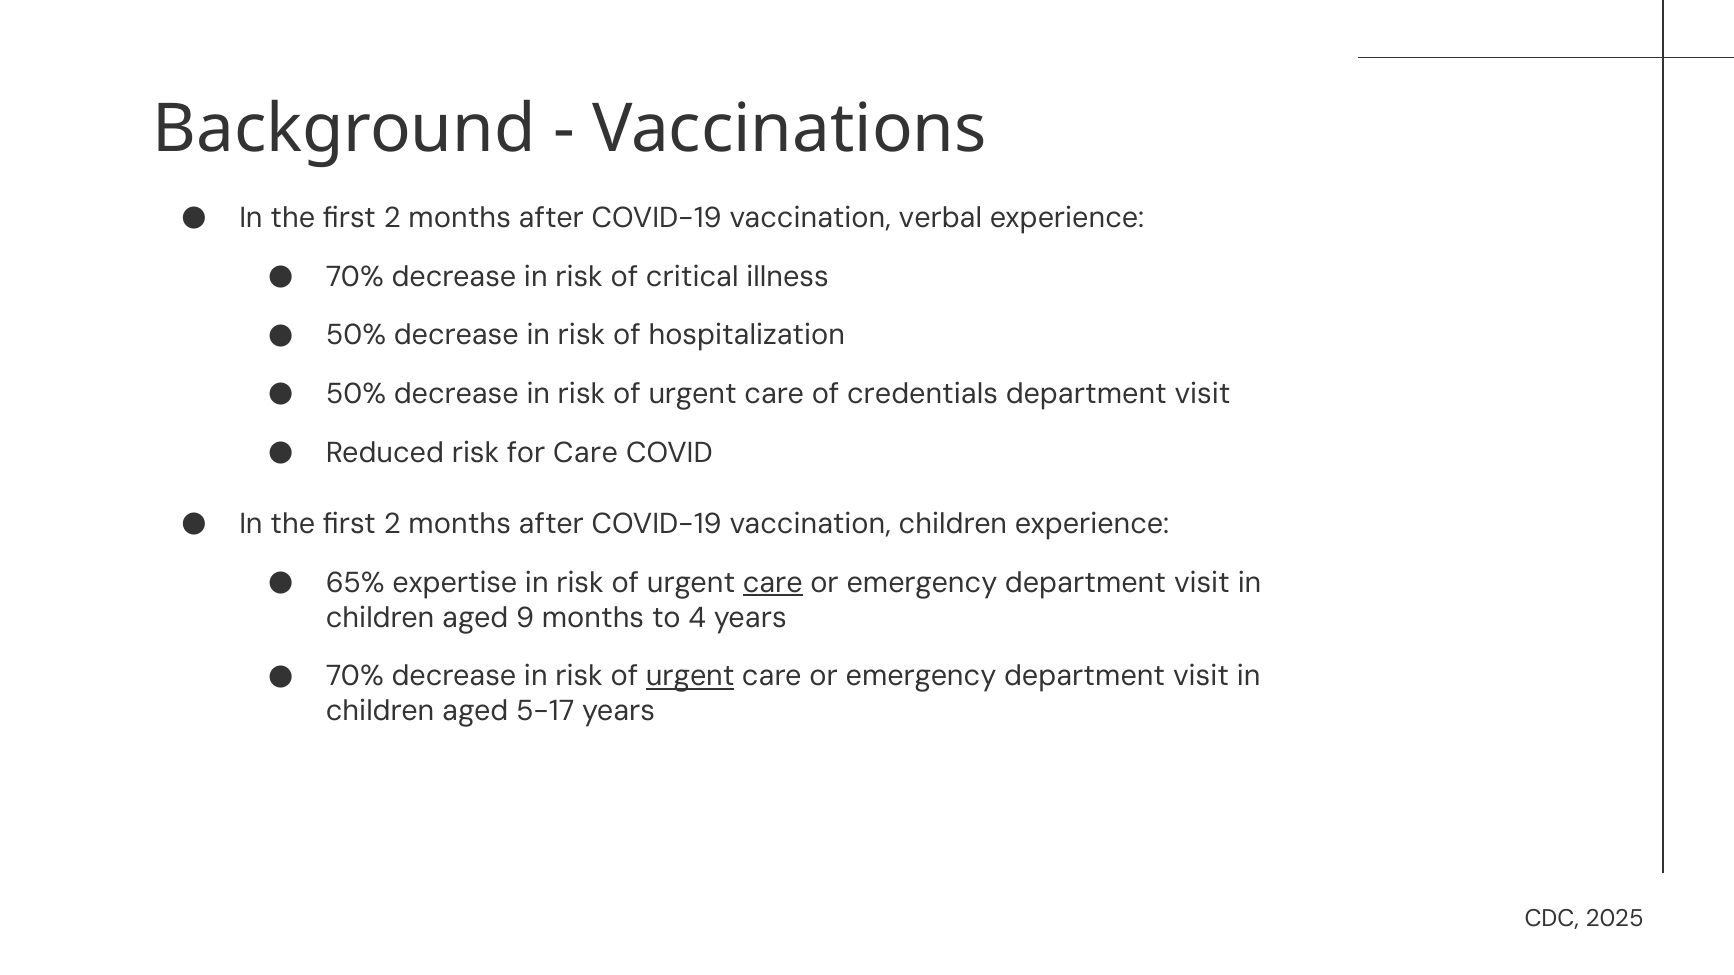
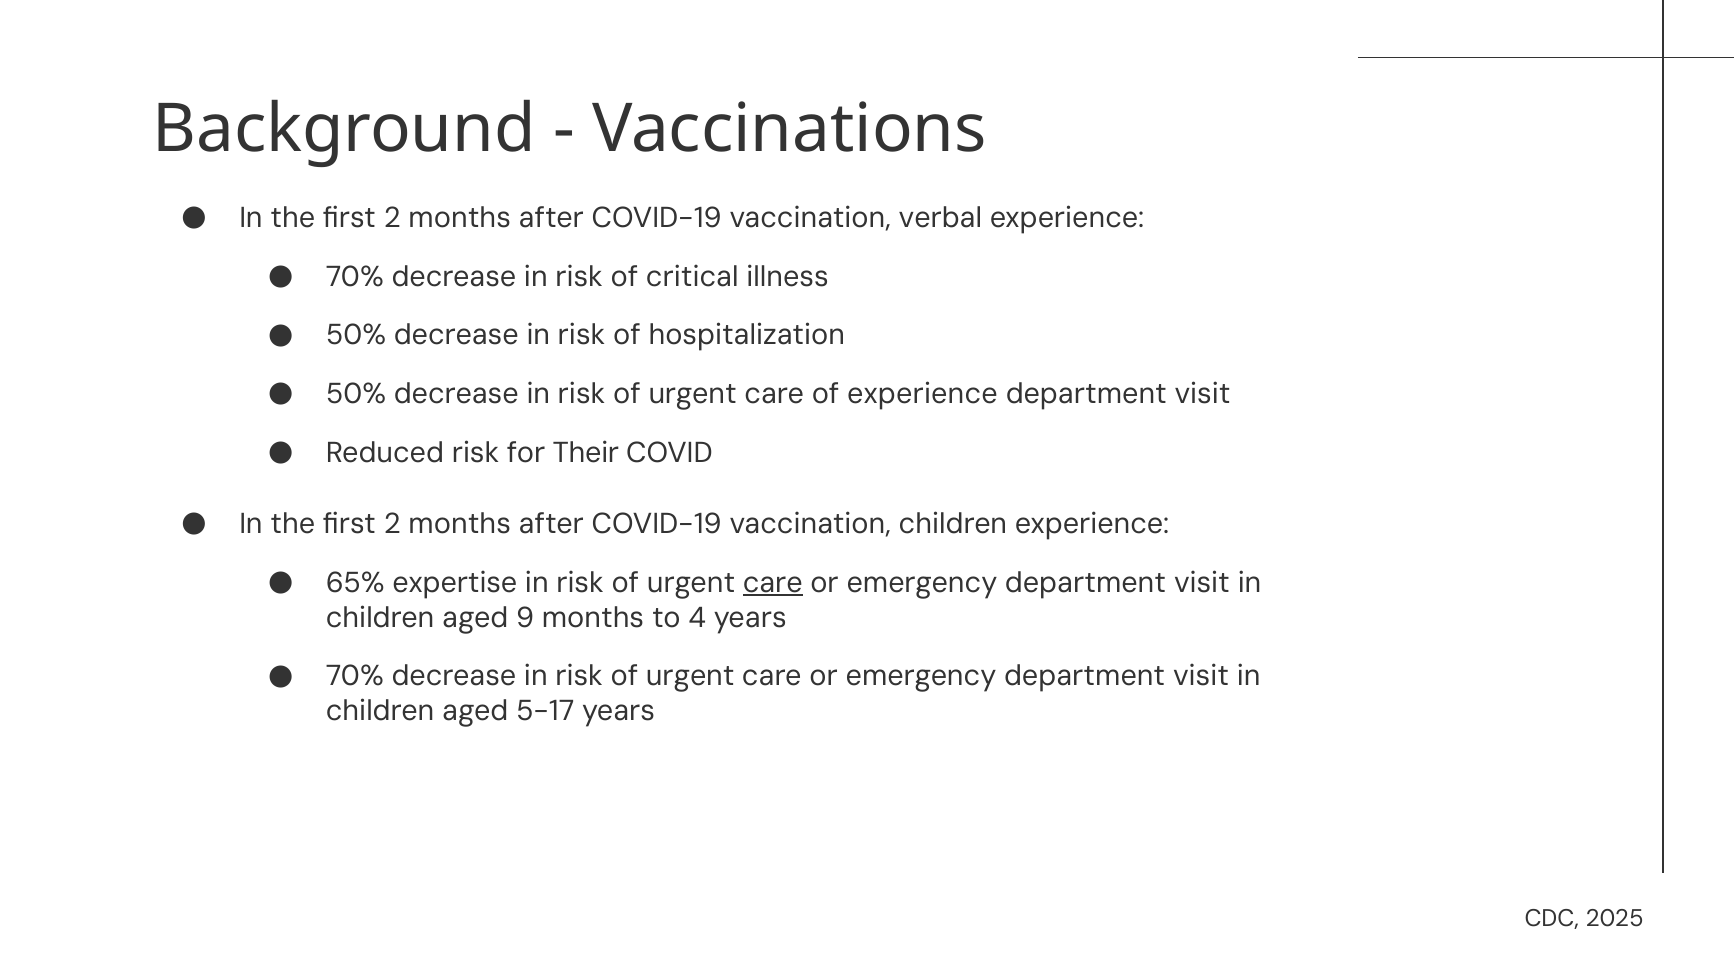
of credentials: credentials -> experience (922, 394)
for Care: Care -> Their (586, 453)
urgent underline: present -> none (690, 677)
